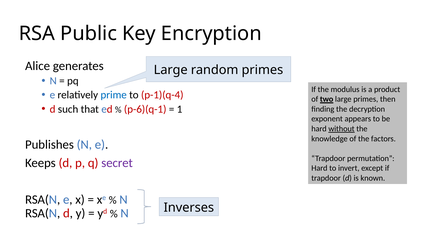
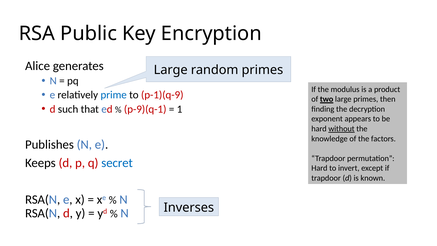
p-1)(q-4: p-1)(q-4 -> p-1)(q-9 (162, 95)
p-6)(q-1: p-6)(q-1 -> p-9)(q-1 (145, 109)
secret colour: purple -> blue (117, 163)
